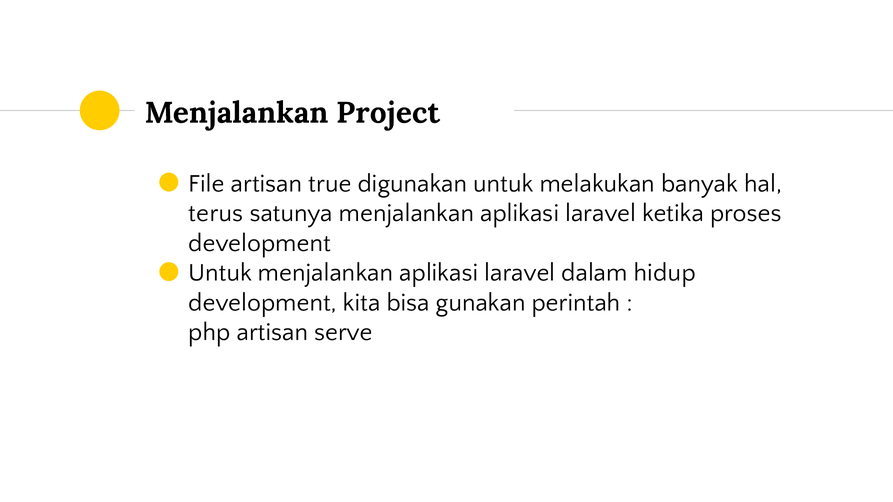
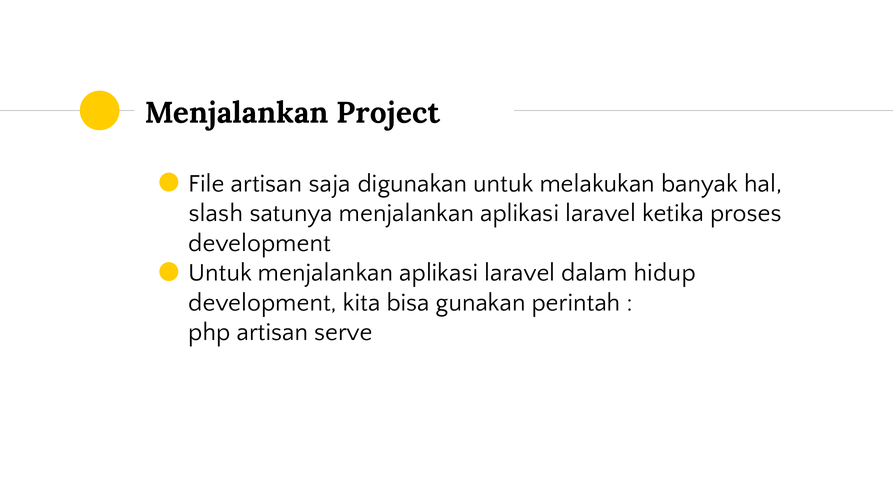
true: true -> saja (330, 183)
terus: terus -> slash (216, 213)
